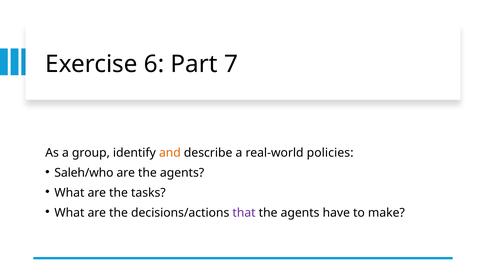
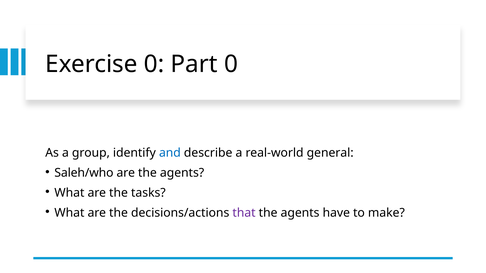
Exercise 6: 6 -> 0 (154, 64)
Part 7: 7 -> 0 (231, 64)
and colour: orange -> blue (170, 153)
policies: policies -> general (330, 153)
